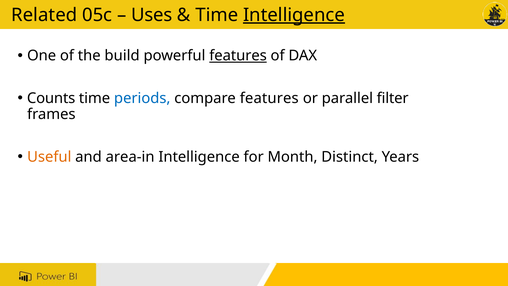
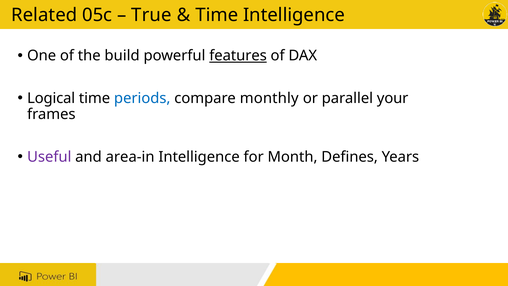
Uses: Uses -> True (152, 15)
Intelligence underline: present -> none (294, 15)
Counts: Counts -> Logical (51, 98)
compare features: features -> monthly (269, 98)
filter: filter -> your (393, 98)
Useful colour: orange -> purple (49, 157)
Distinct: Distinct -> Defines (350, 157)
